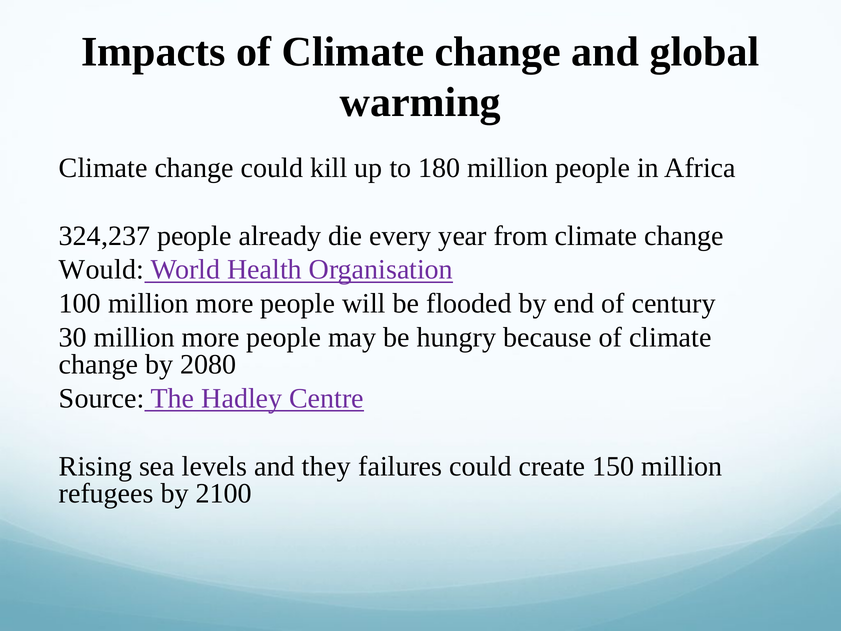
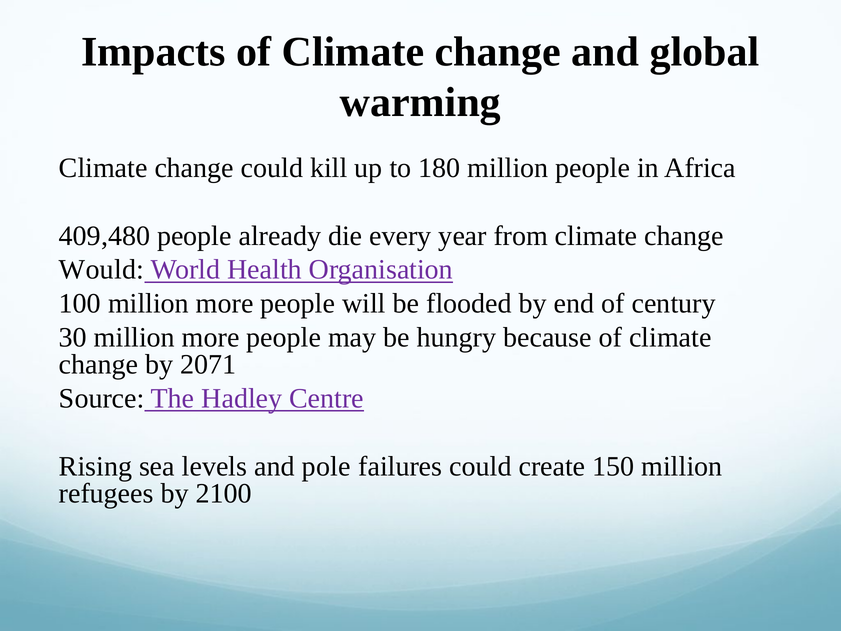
324,237: 324,237 -> 409,480 (105, 236)
2080: 2080 -> 2071 (208, 364)
they: they -> pole (326, 466)
